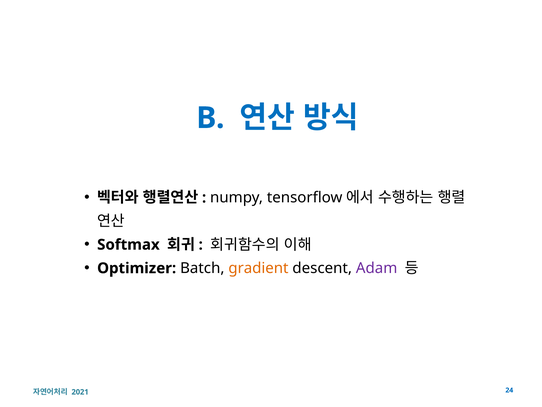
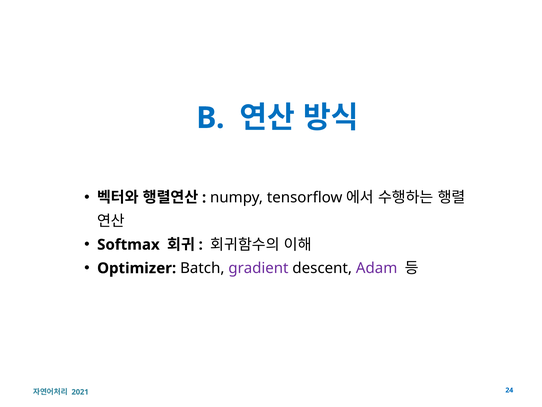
gradient colour: orange -> purple (258, 268)
